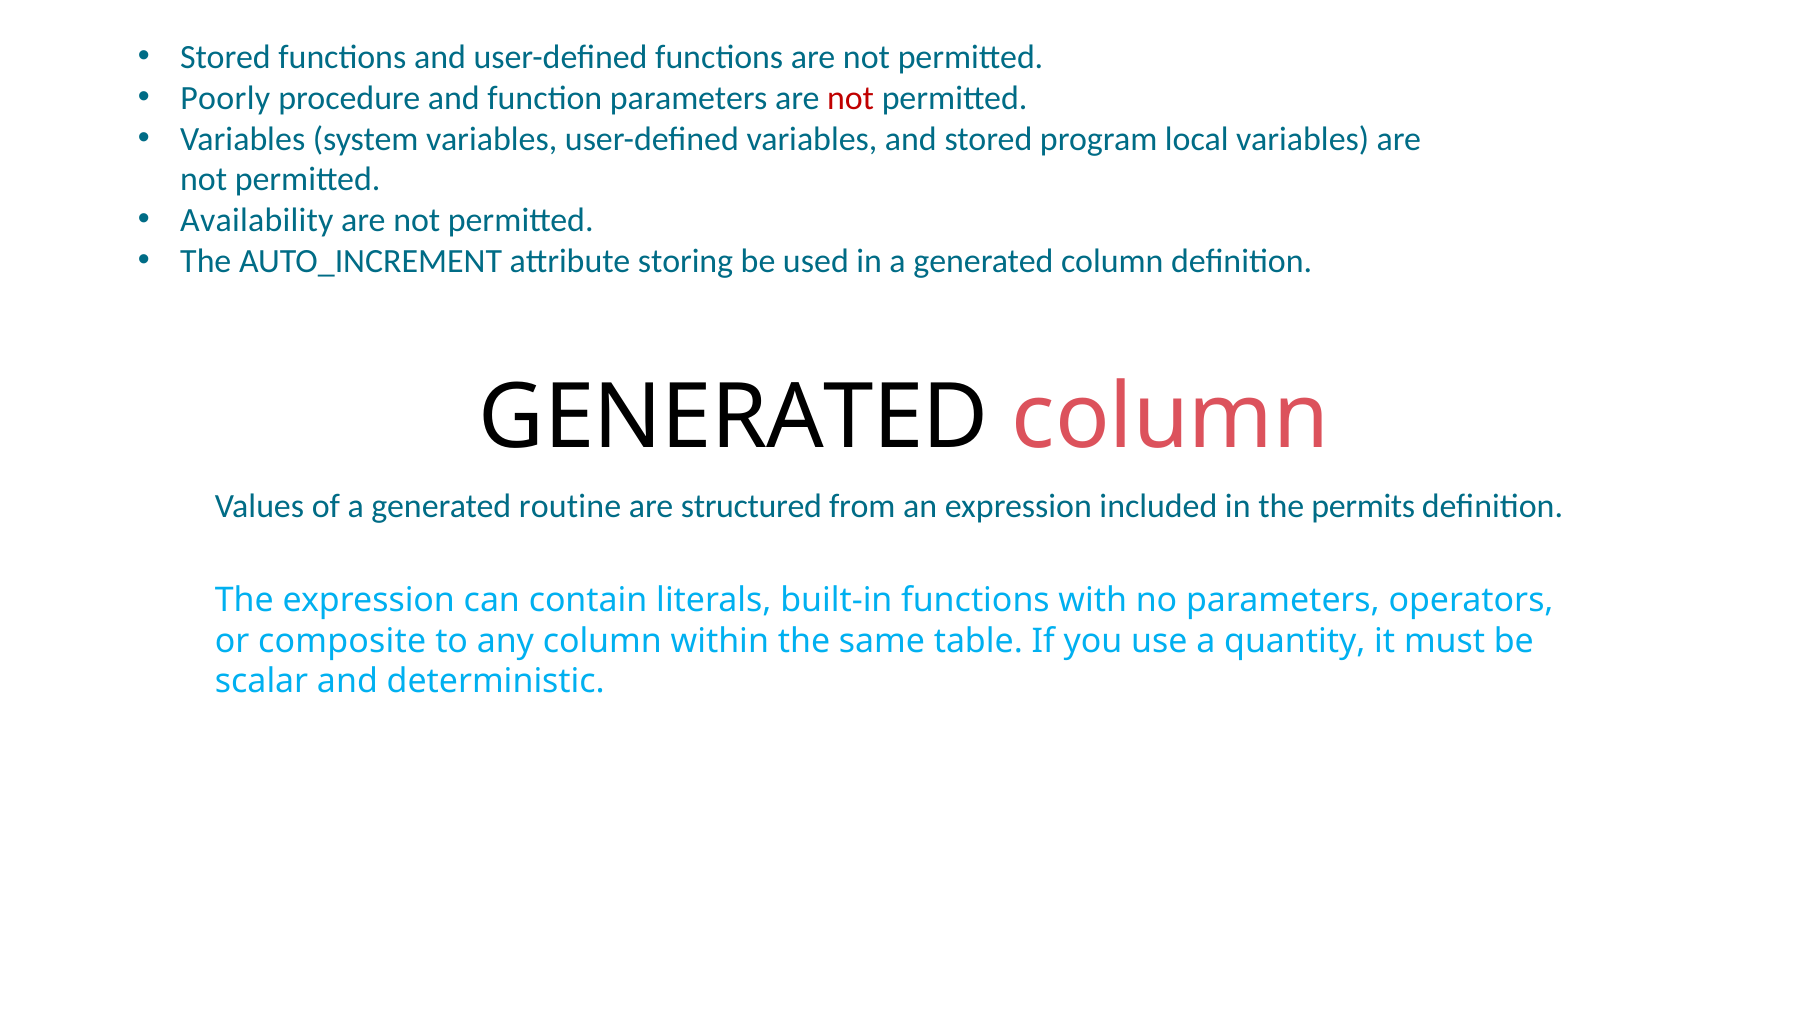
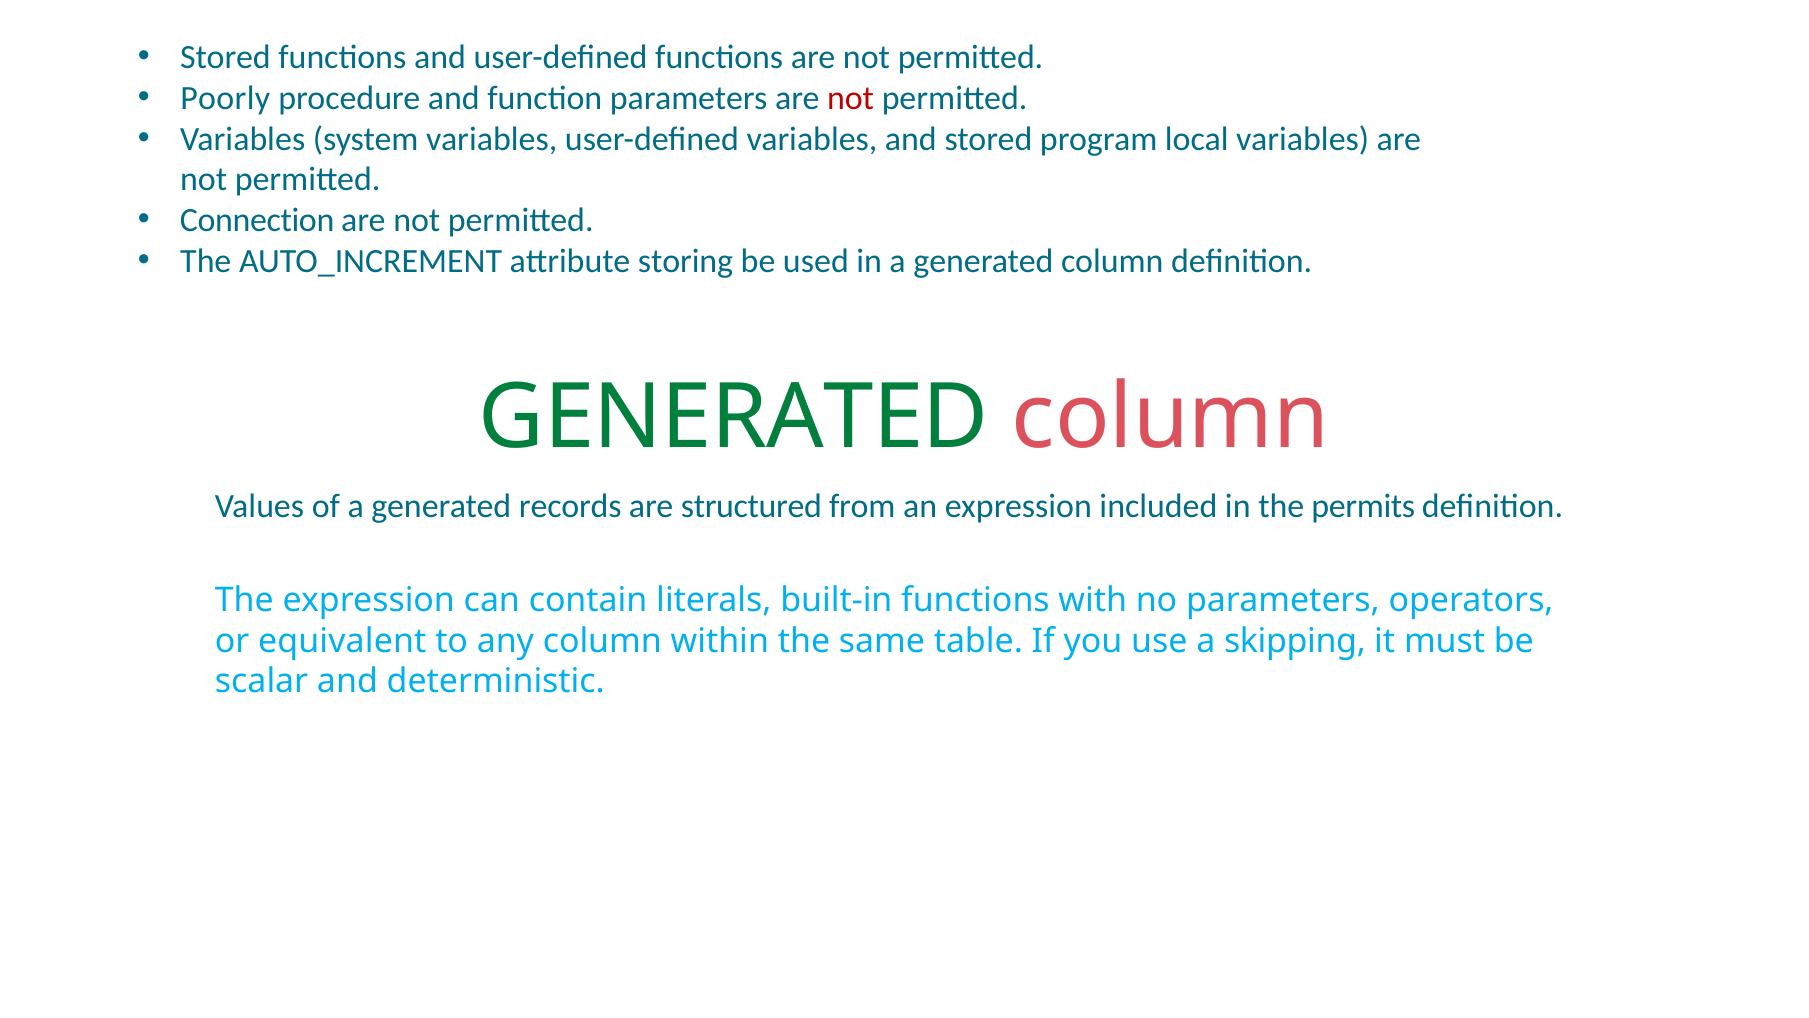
Availability: Availability -> Connection (257, 220)
GENERATED colour: black -> green (734, 418)
routine: routine -> records (570, 506)
composite: composite -> equivalent (342, 641)
quantity: quantity -> skipping (1295, 641)
